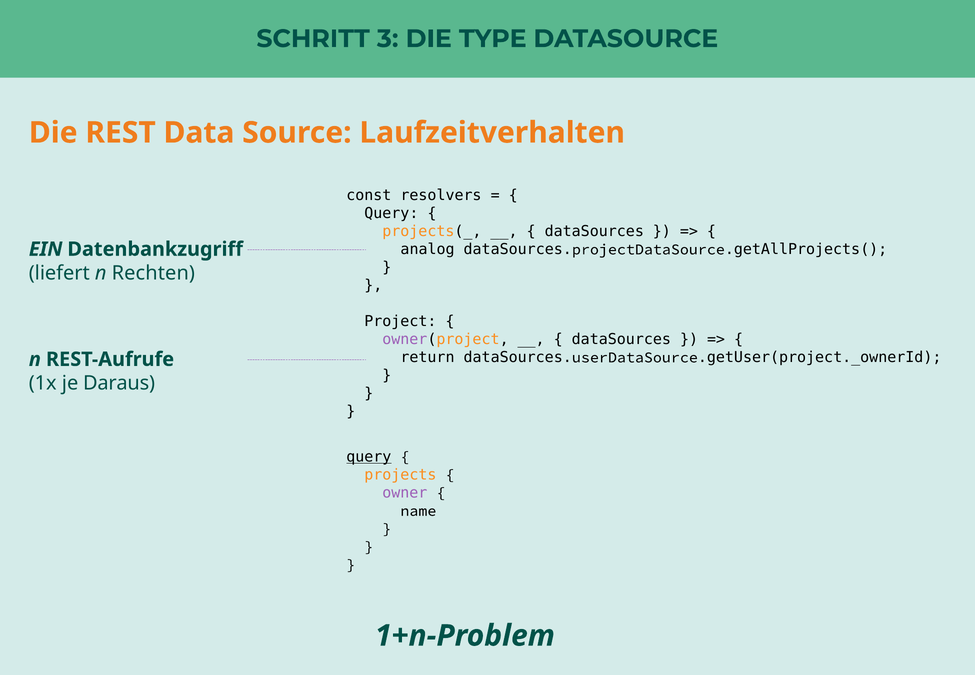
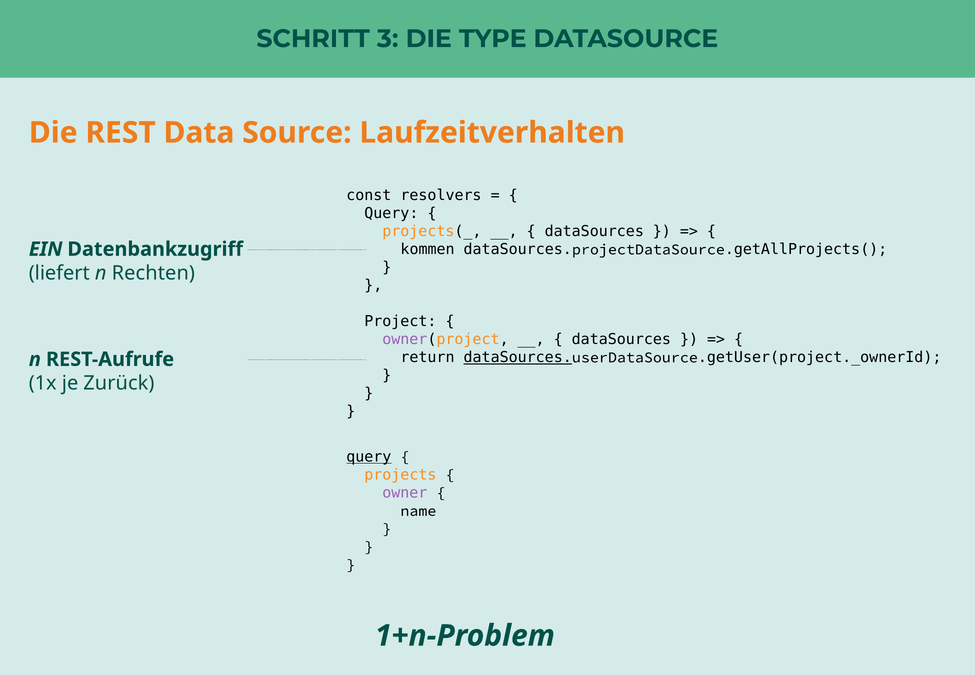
analog: analog -> kommen (428, 249)
dataSources underline: none -> present (518, 357)
Daraus: Daraus -> Zurück (119, 383)
